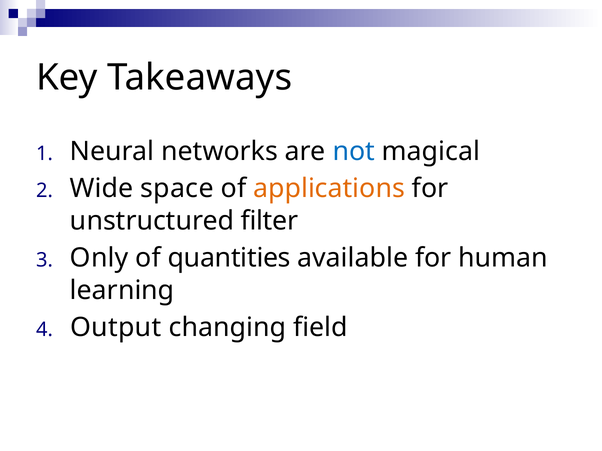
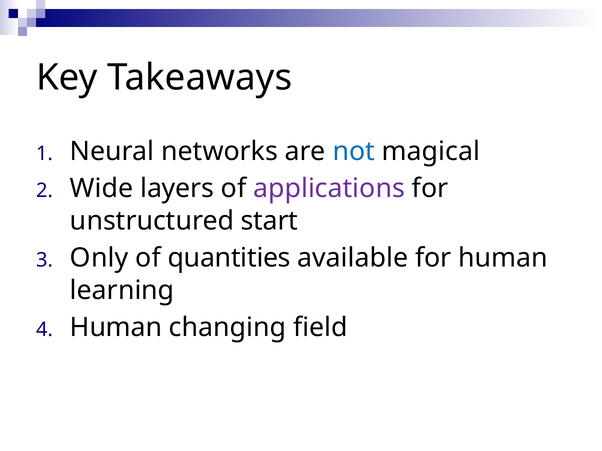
space: space -> layers (177, 189)
applications colour: orange -> purple (329, 189)
filter: filter -> start (269, 221)
Output: Output -> Human (116, 328)
